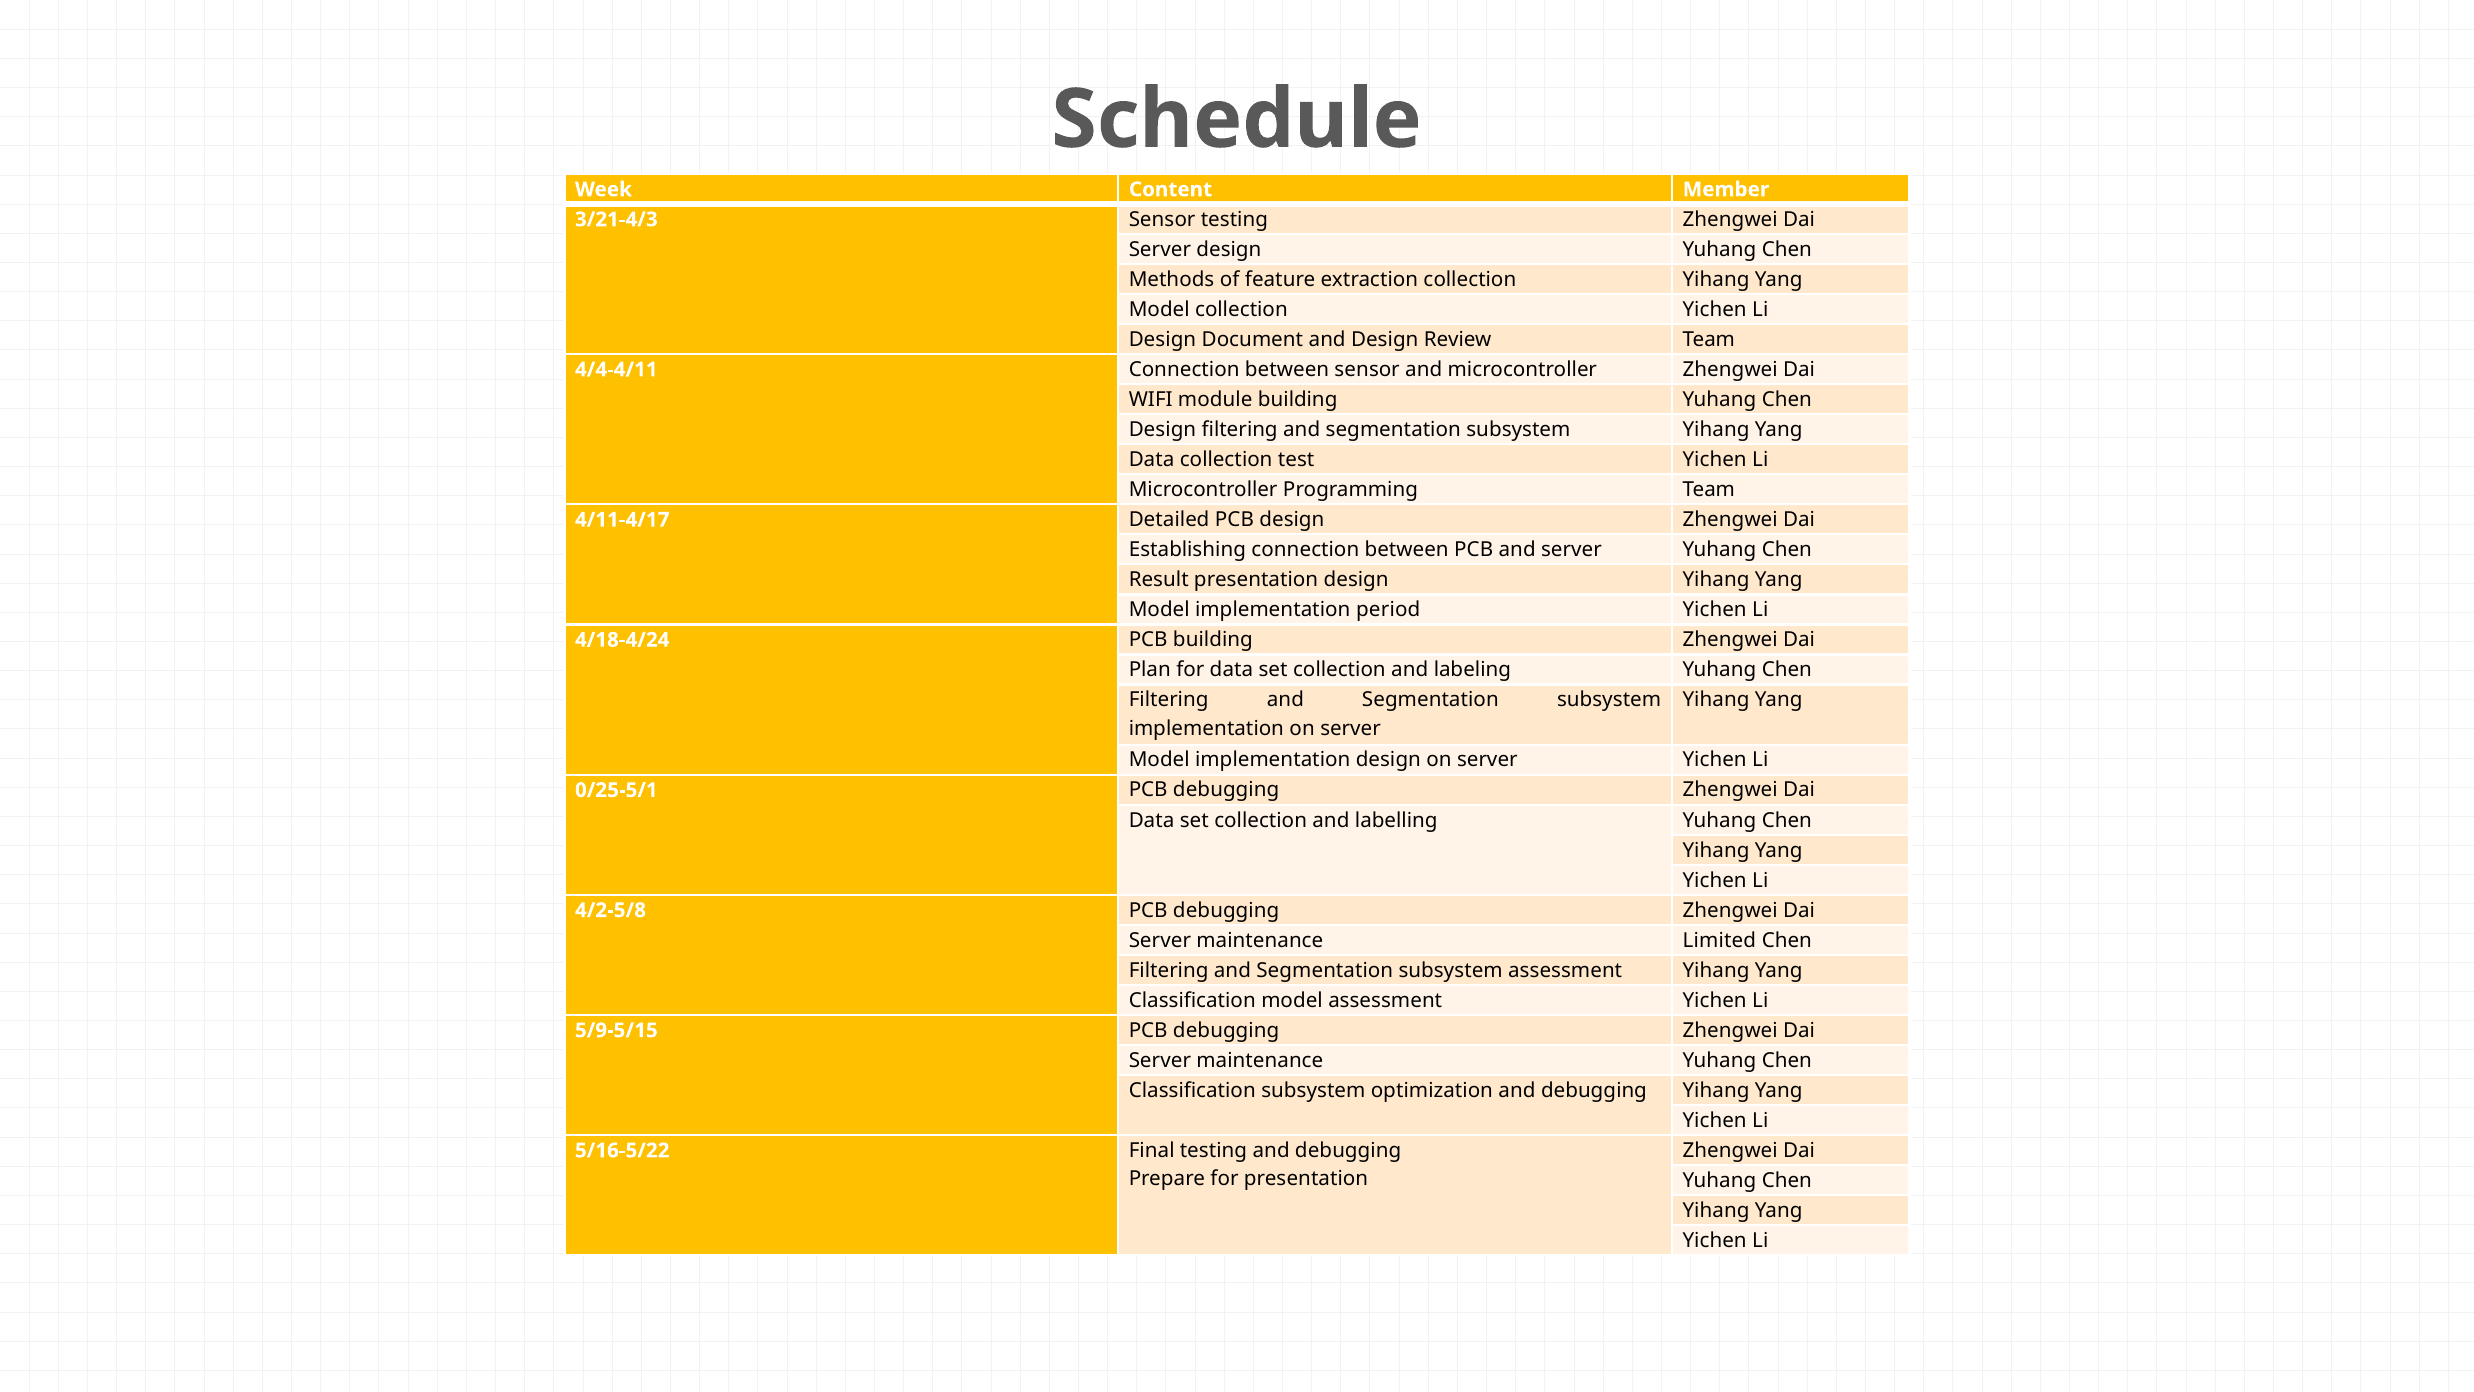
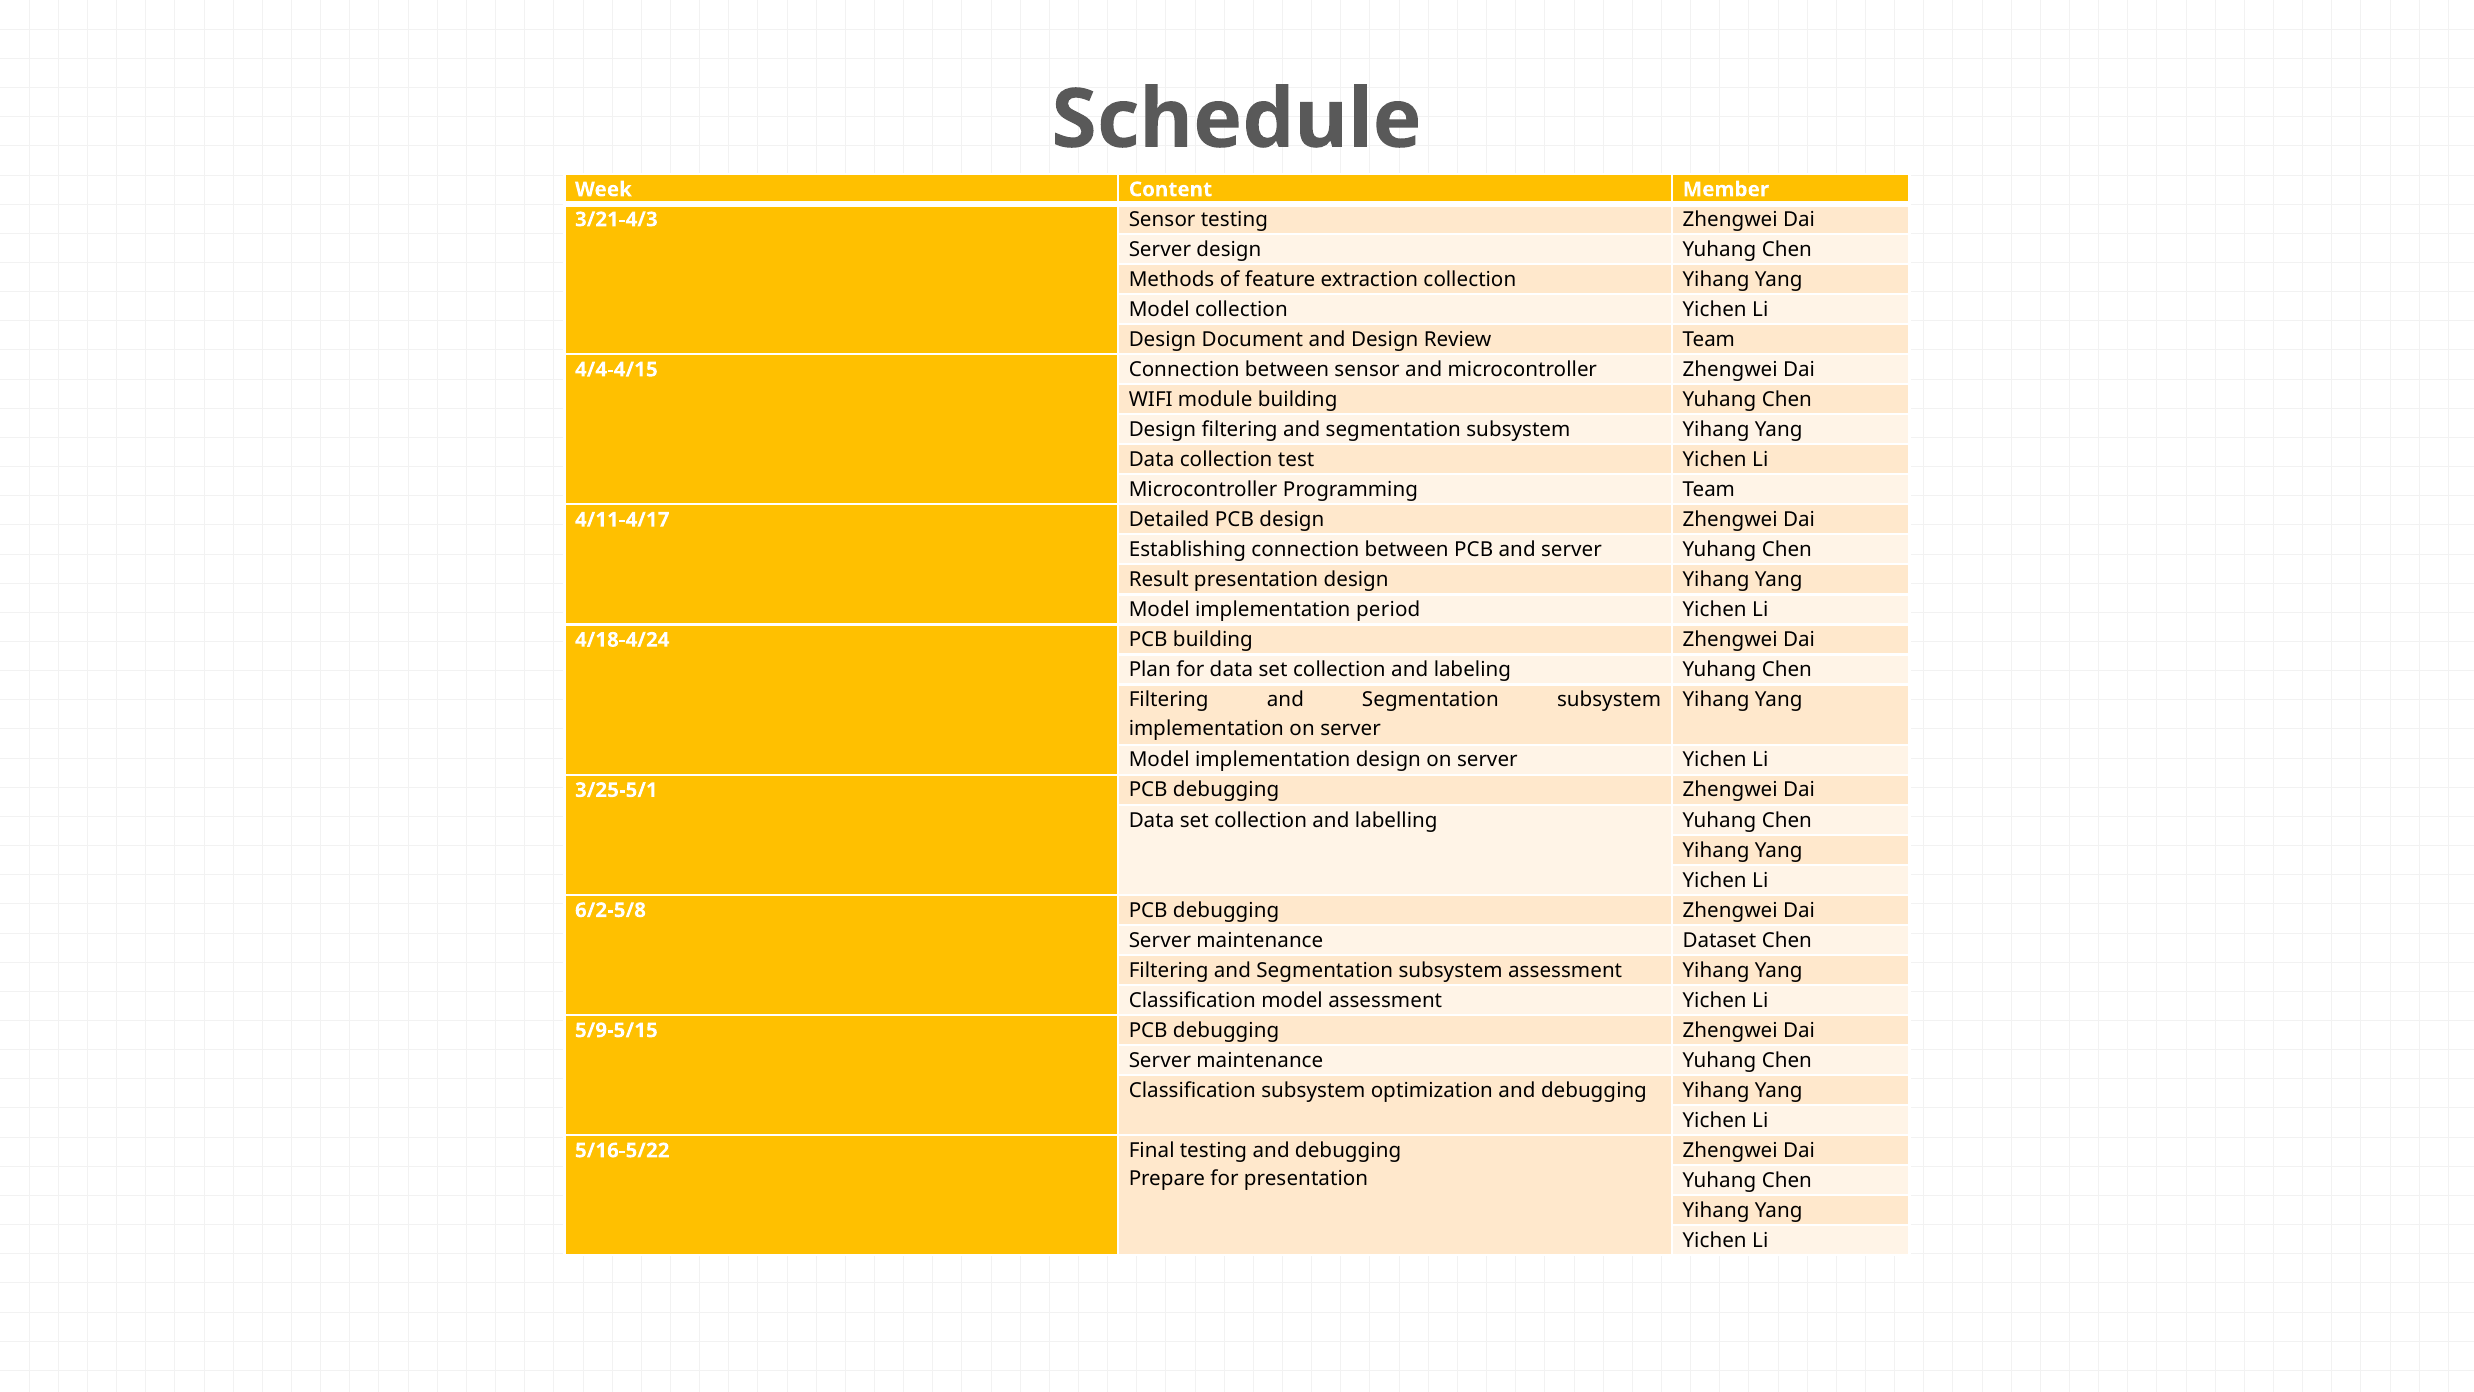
4/4-4/11: 4/4-4/11 -> 4/4-4/15 (616, 370)
0/25-5/1: 0/25-5/1 -> 3/25-5/1 (616, 790)
4/2-5/8: 4/2-5/8 -> 6/2-5/8 (610, 910)
Limited: Limited -> Dataset (1720, 940)
